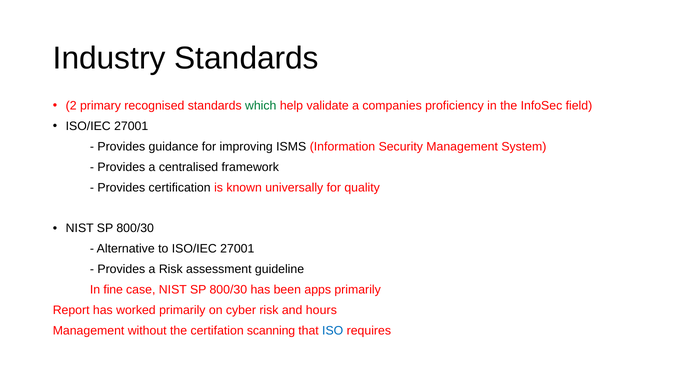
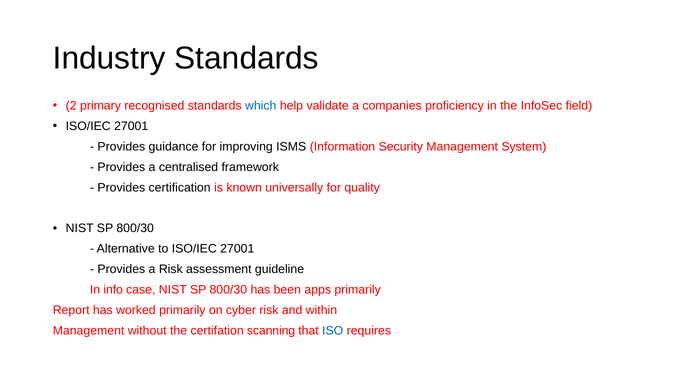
which colour: green -> blue (261, 106)
fine: fine -> info (113, 290)
hours: hours -> within (321, 310)
